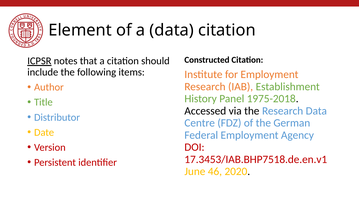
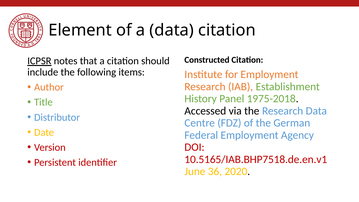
17.3453/IAB.BHP7518.de.en.v1: 17.3453/IAB.BHP7518.de.en.v1 -> 10.5165/IAB.BHP7518.de.en.v1 (256, 159)
46: 46 -> 36 (215, 171)
